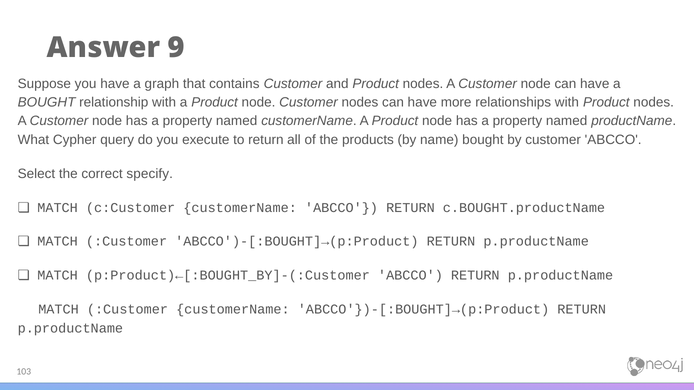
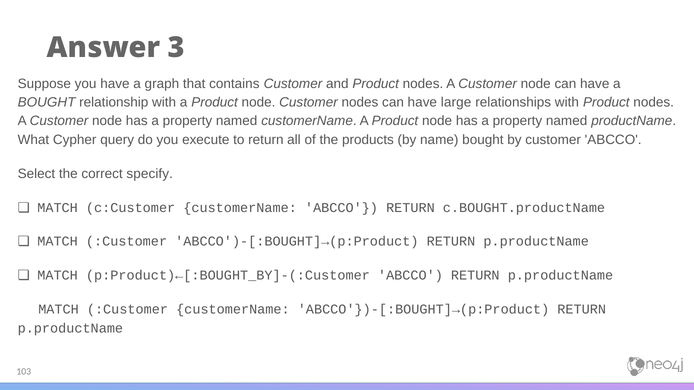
9: 9 -> 3 (176, 48)
more: more -> large (456, 103)
